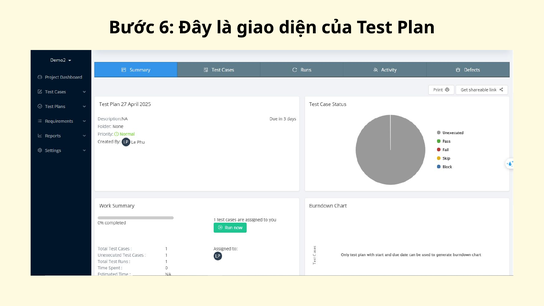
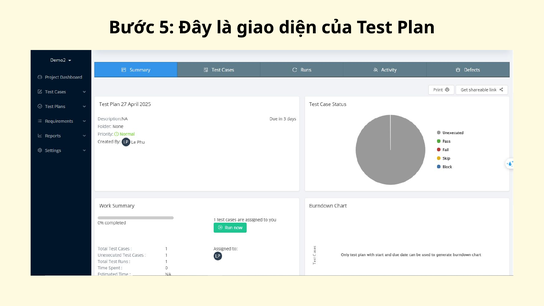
6: 6 -> 5 (167, 28)
